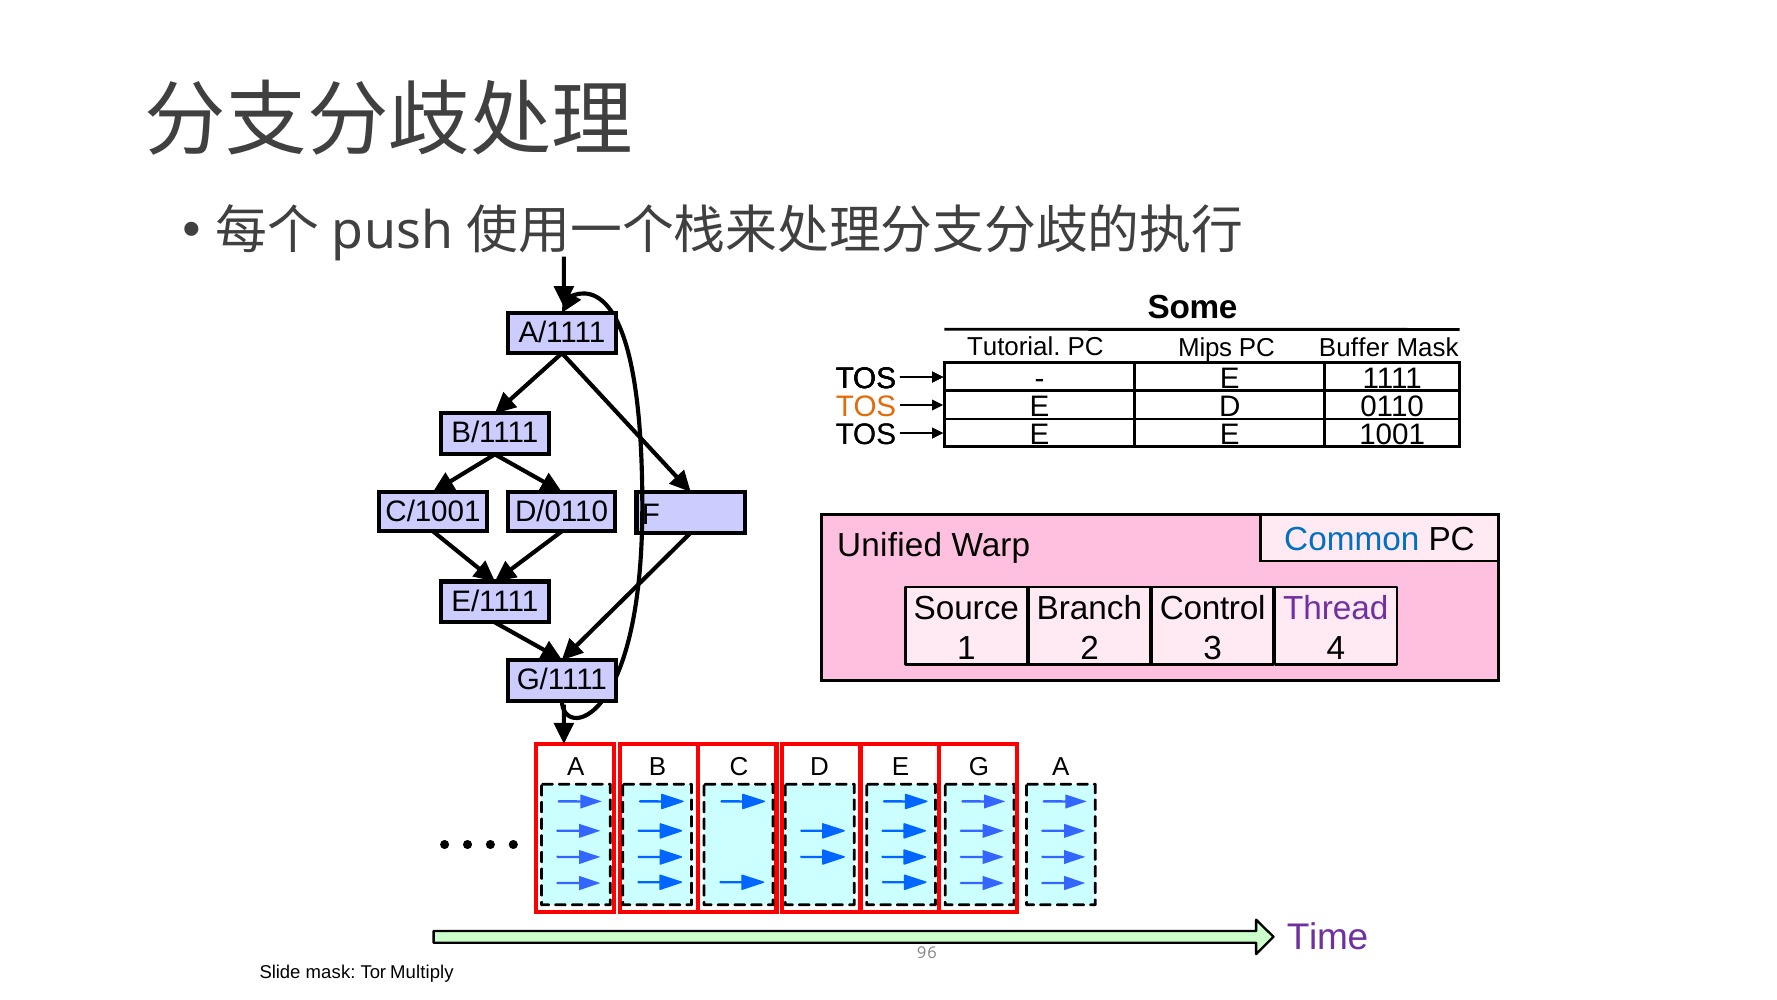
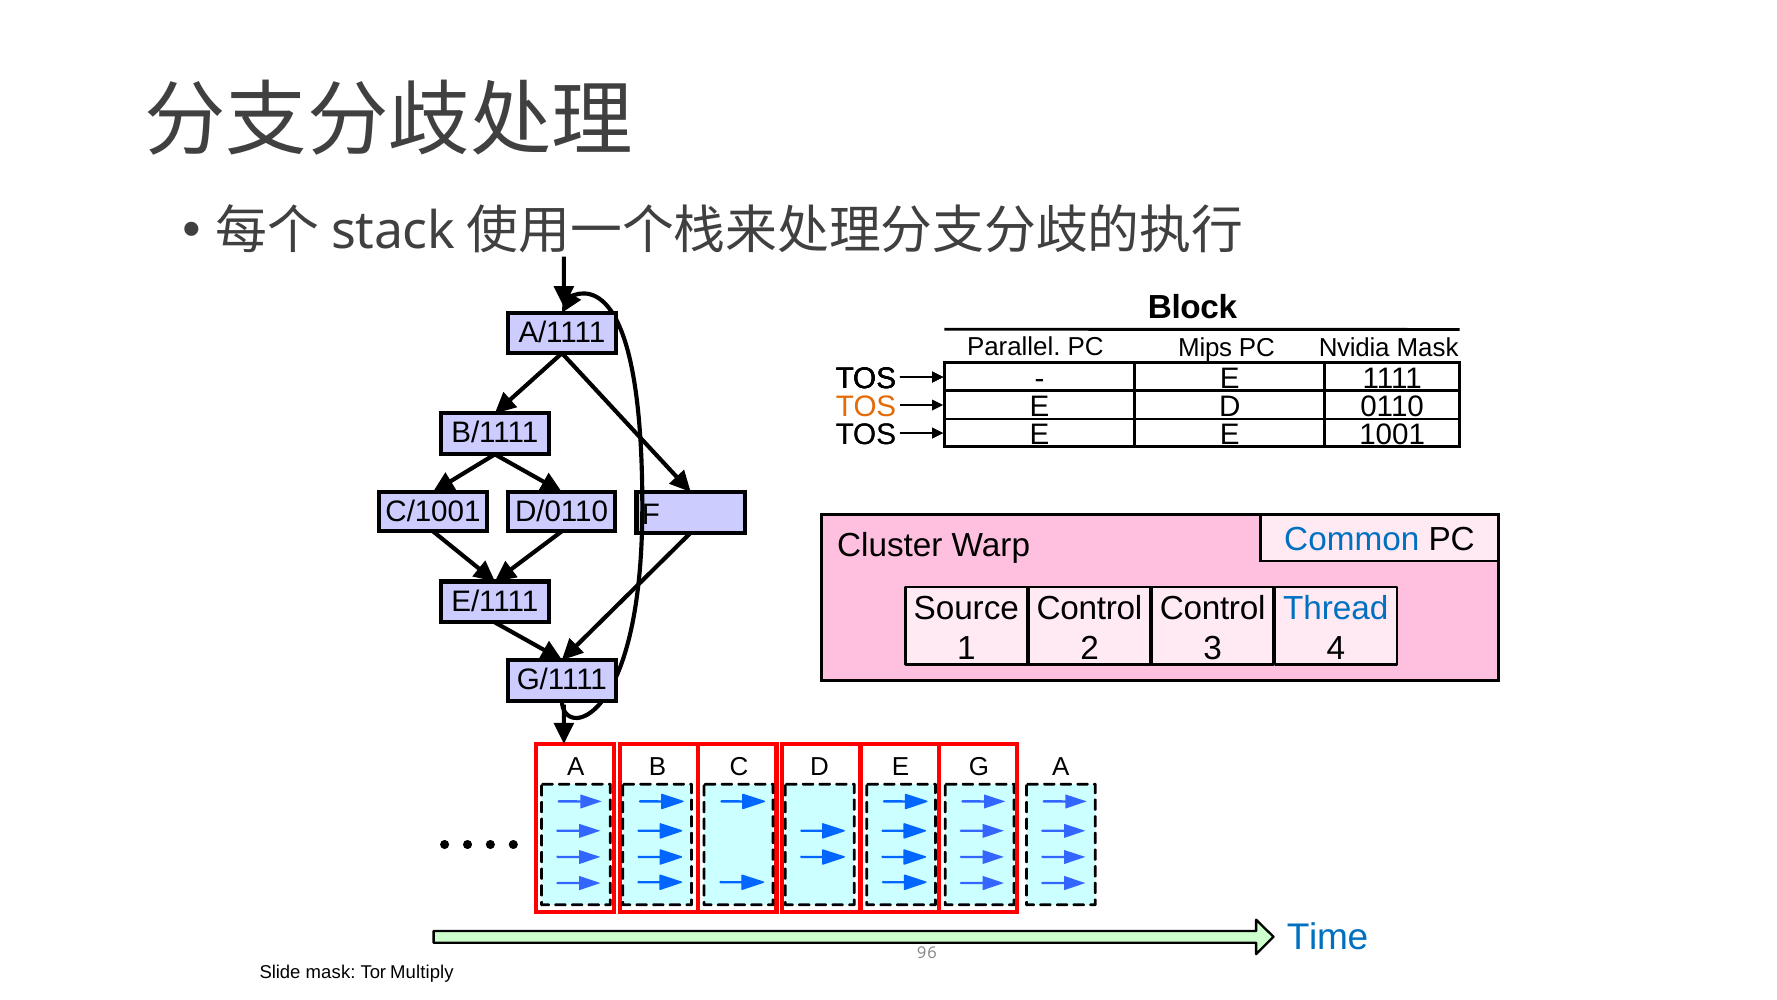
push: push -> stack (393, 232)
Some: Some -> Block (1193, 308)
Tutorial: Tutorial -> Parallel (1014, 347)
Buffer: Buffer -> Nvidia (1354, 348)
Unified: Unified -> Cluster (890, 545)
Branch: Branch -> Control (1090, 608)
Thread colour: purple -> blue (1336, 608)
Time colour: purple -> blue (1328, 937)
